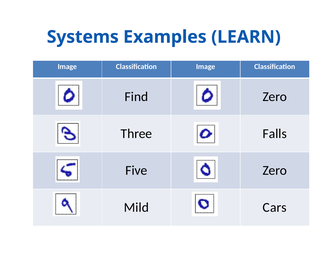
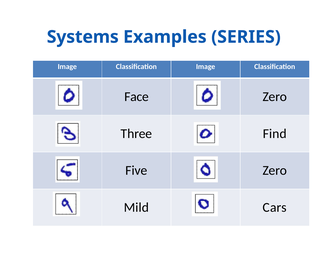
LEARN: LEARN -> SERIES (246, 37)
Find: Find -> Face (137, 97)
Falls: Falls -> Find (275, 133)
